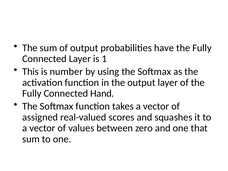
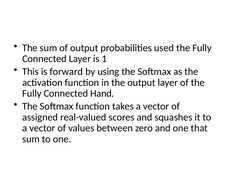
have: have -> used (164, 48)
number: number -> forward (66, 72)
